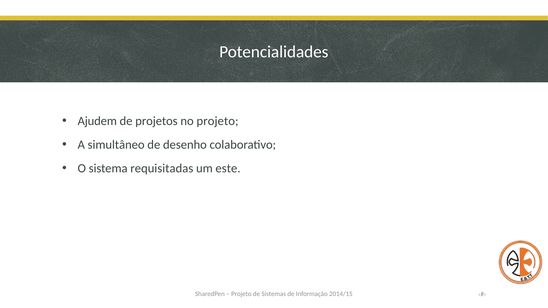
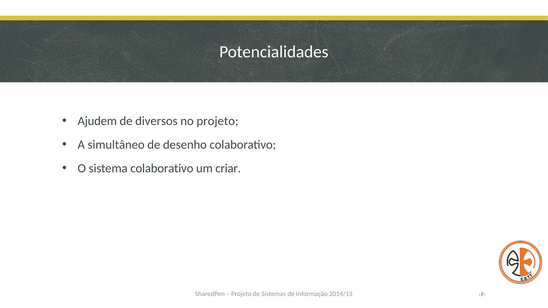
projetos: projetos -> diversos (156, 121)
sistema requisitadas: requisitadas -> colaborativo (162, 168)
este: este -> criar (228, 168)
